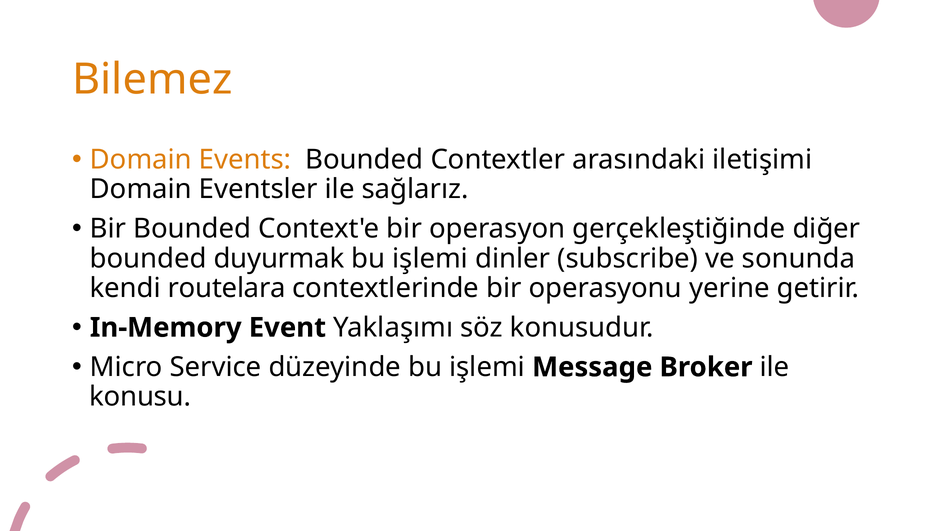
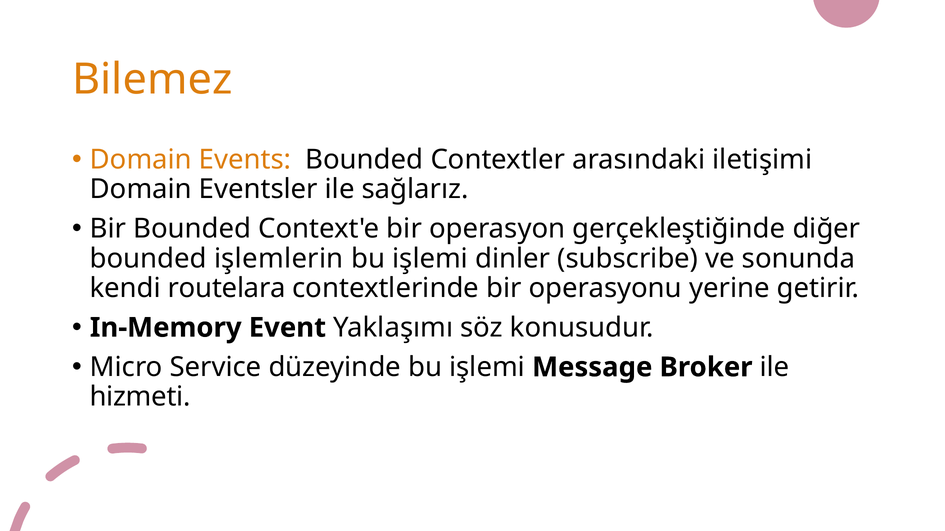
duyurmak: duyurmak -> işlemlerin (279, 259)
konusu: konusu -> hizmeti (140, 397)
